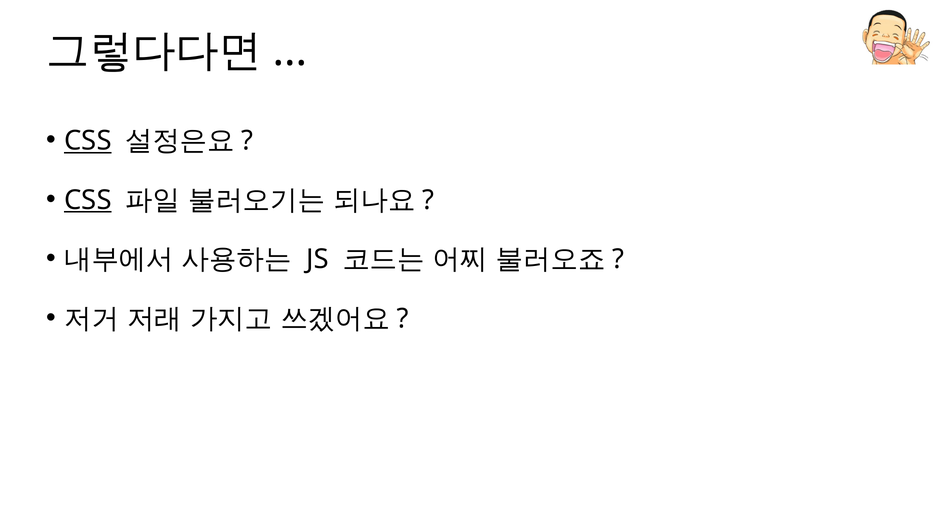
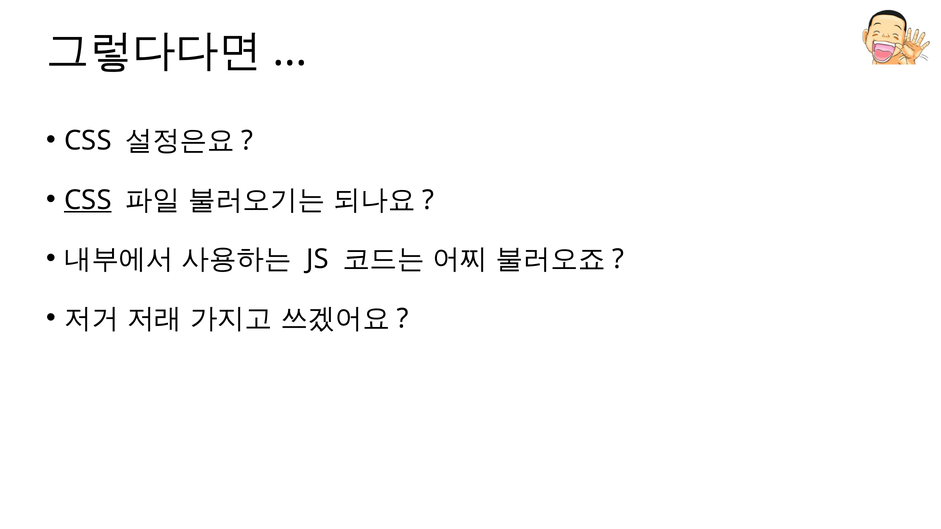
CSS underline: present -> none (88, 141)
